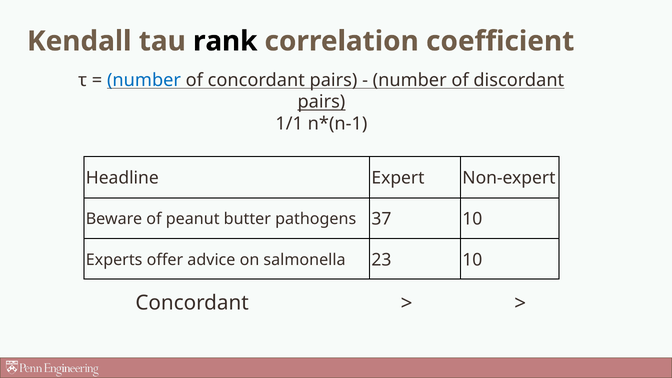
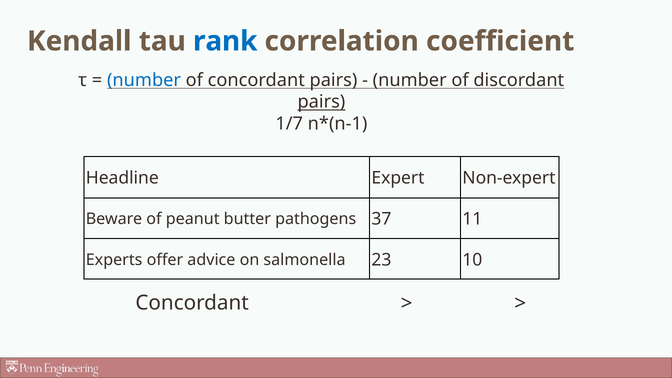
rank colour: black -> blue (225, 41)
1/1: 1/1 -> 1/7 (289, 124)
37 10: 10 -> 11 (472, 219)
